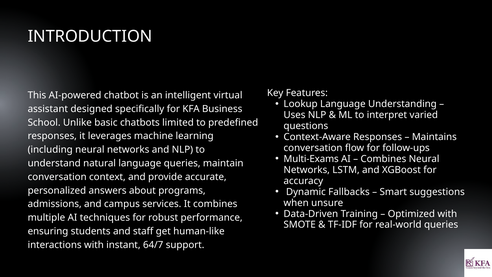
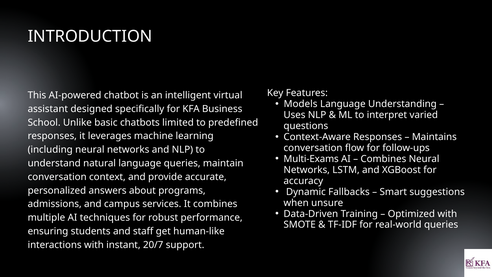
Lookup: Lookup -> Models (301, 104)
64/7: 64/7 -> 20/7 (153, 245)
